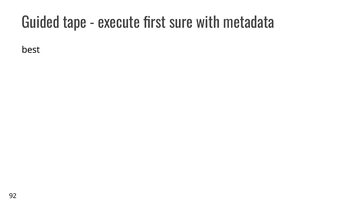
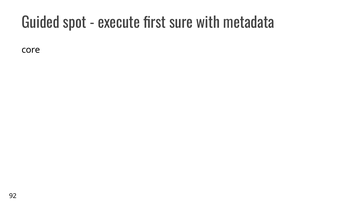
tape: tape -> spot (75, 23)
best: best -> core (31, 50)
